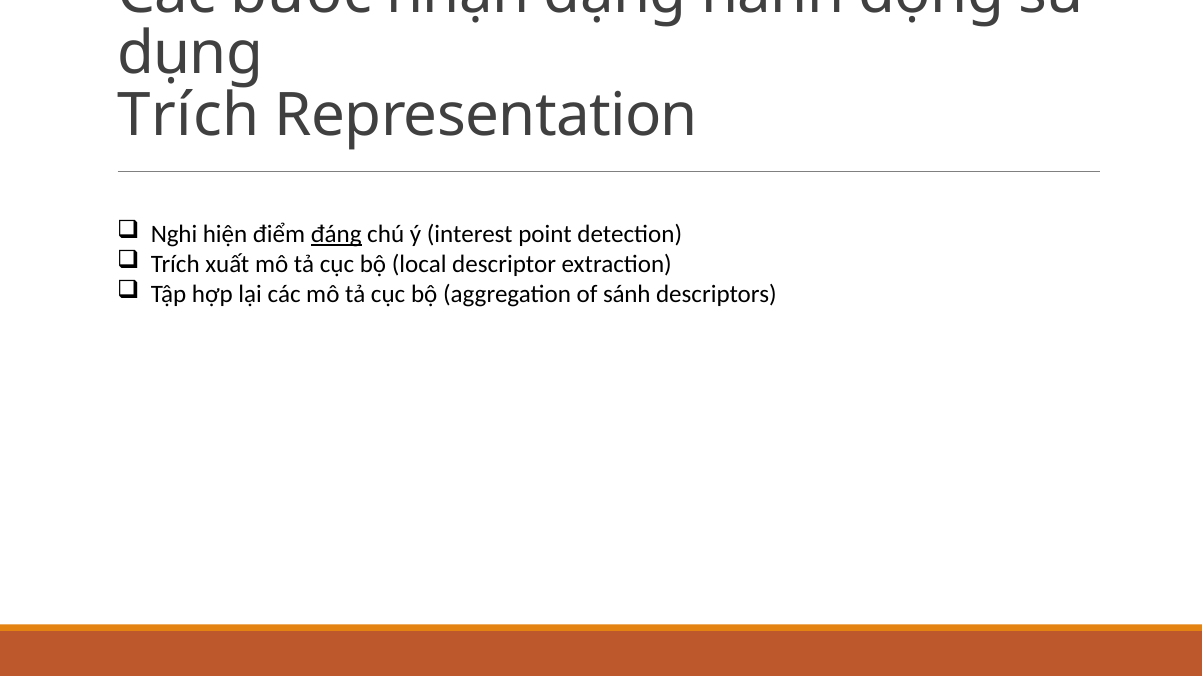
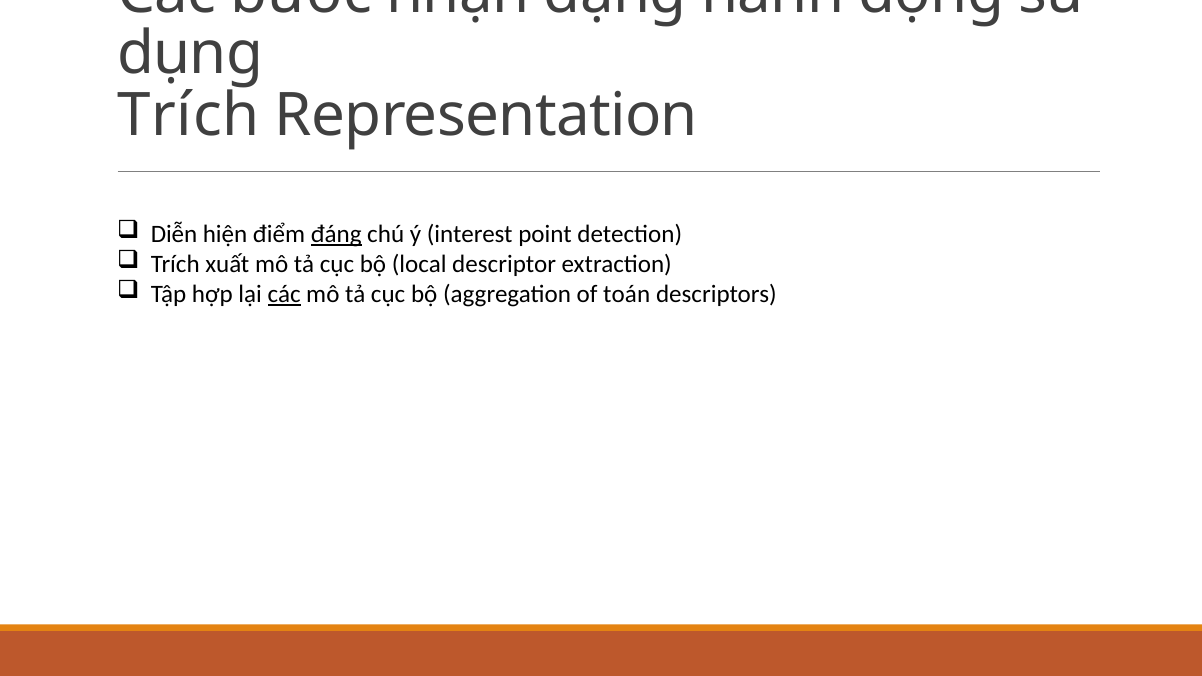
Nghi: Nghi -> Diễn (174, 234)
các underline: none -> present (284, 295)
sánh: sánh -> toán (627, 295)
